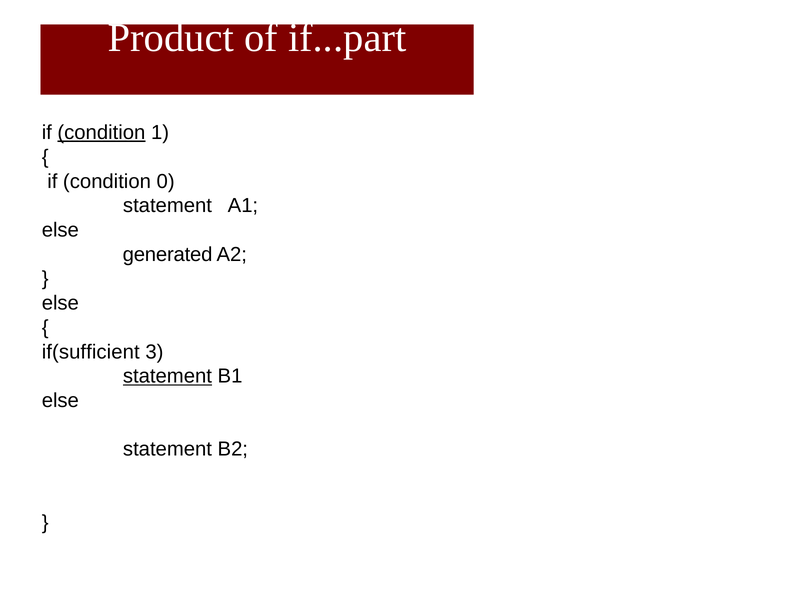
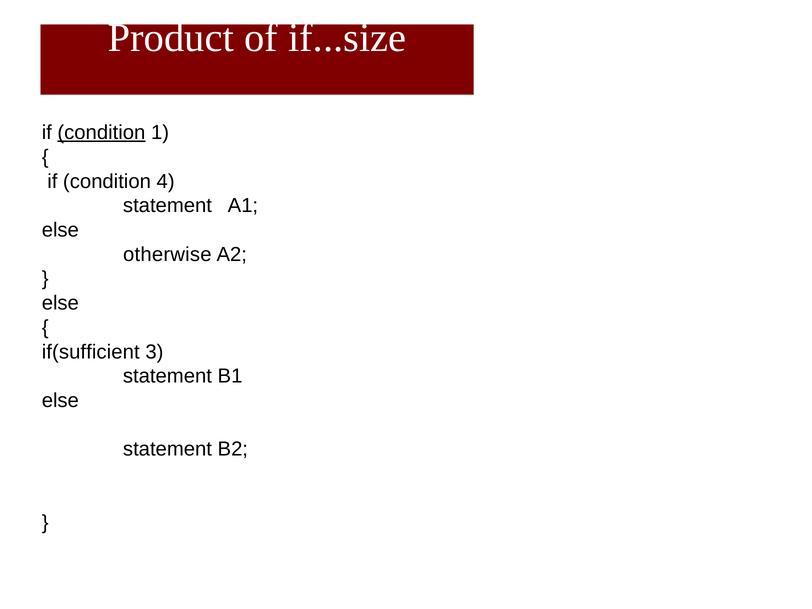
if...part: if...part -> if...size (347, 38)
0: 0 -> 4 (166, 181)
generated: generated -> otherwise (167, 254)
statement underline: present -> none (167, 376)
